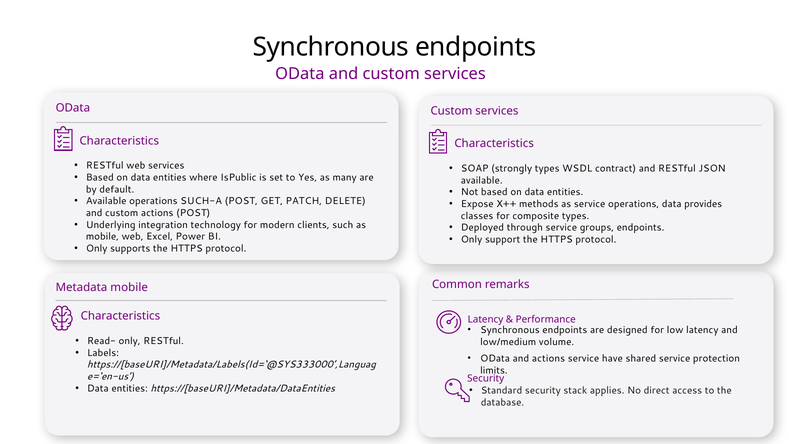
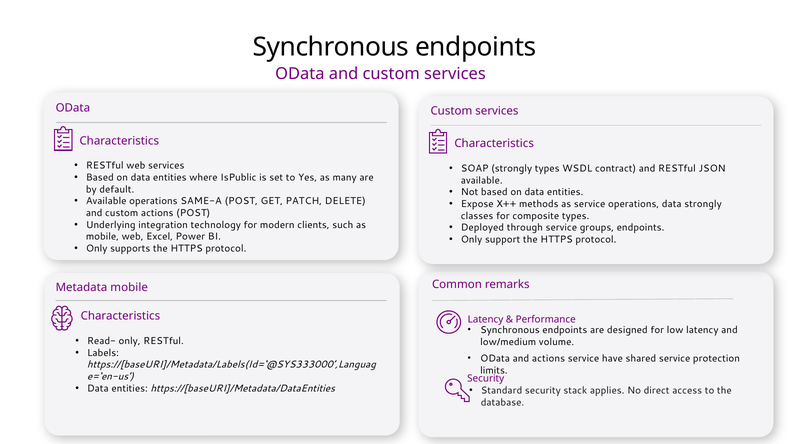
SUCH-A: SUCH-A -> SAME-A (201, 201)
data provides: provides -> strongly (703, 204)
